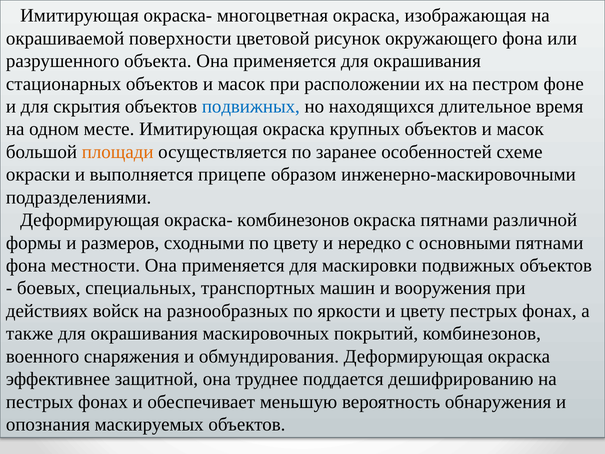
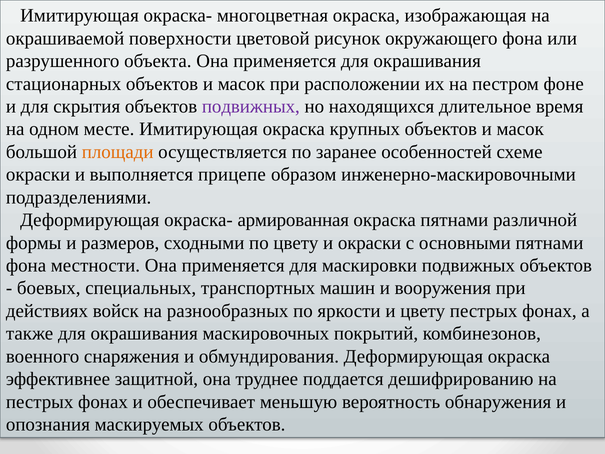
подвижных colour: blue -> purple (251, 106)
окраска- комбинезонов: комбинезонов -> армированная (293, 220)
и нередко: нередко -> окраски (370, 243)
